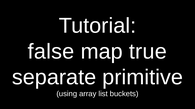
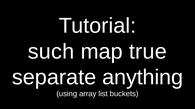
false: false -> such (51, 52)
primitive: primitive -> anything (143, 78)
